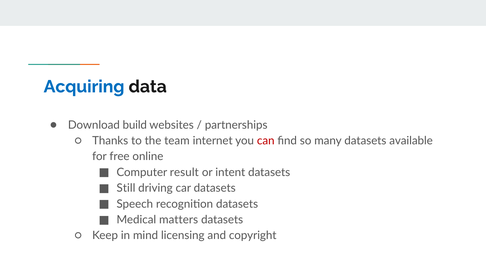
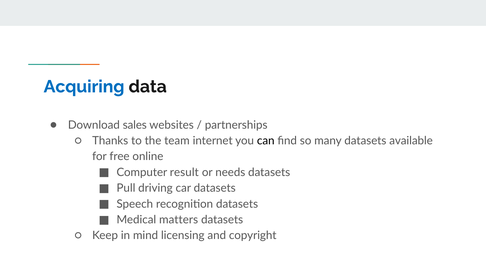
build: build -> sales (135, 125)
can colour: red -> black (266, 141)
intent: intent -> needs (230, 173)
Still: Still -> Pull (126, 188)
